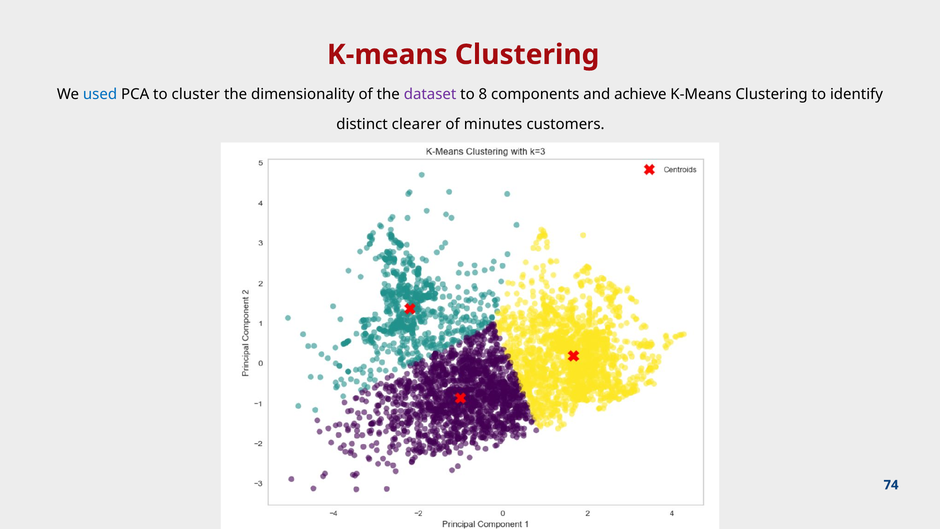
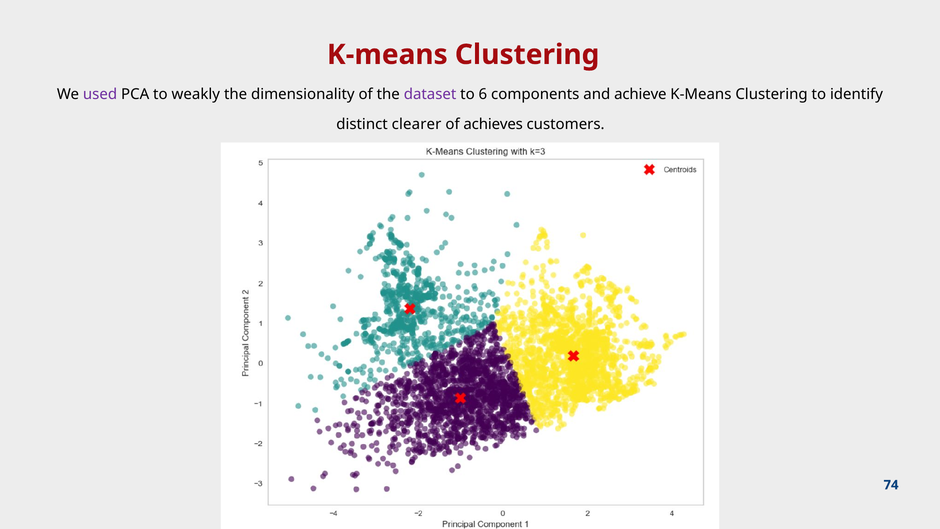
used colour: blue -> purple (100, 94)
cluster: cluster -> weakly (196, 94)
8: 8 -> 6 (483, 94)
minutes: minutes -> achieves (493, 124)
